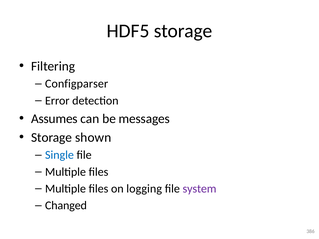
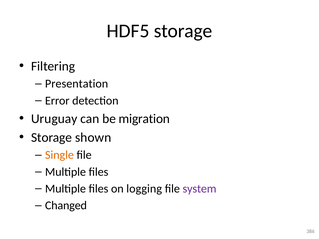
Configparser: Configparser -> Presentation (77, 84)
Assumes: Assumes -> Uruguay (54, 119)
messages: messages -> migration (144, 119)
Single colour: blue -> orange (59, 155)
